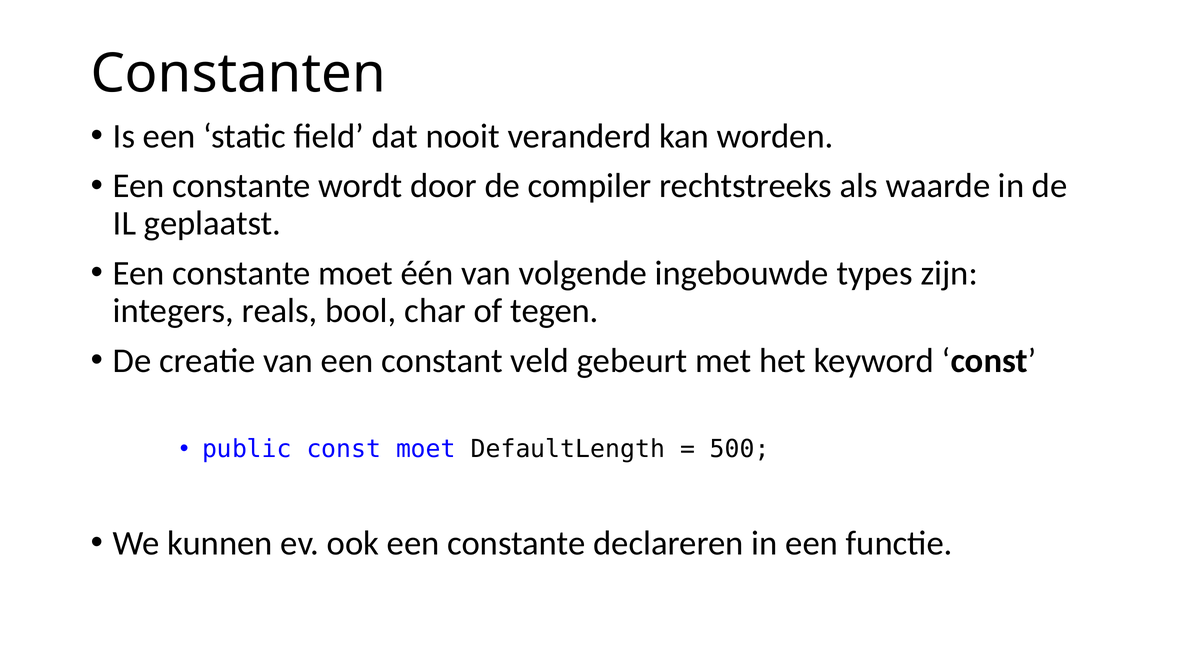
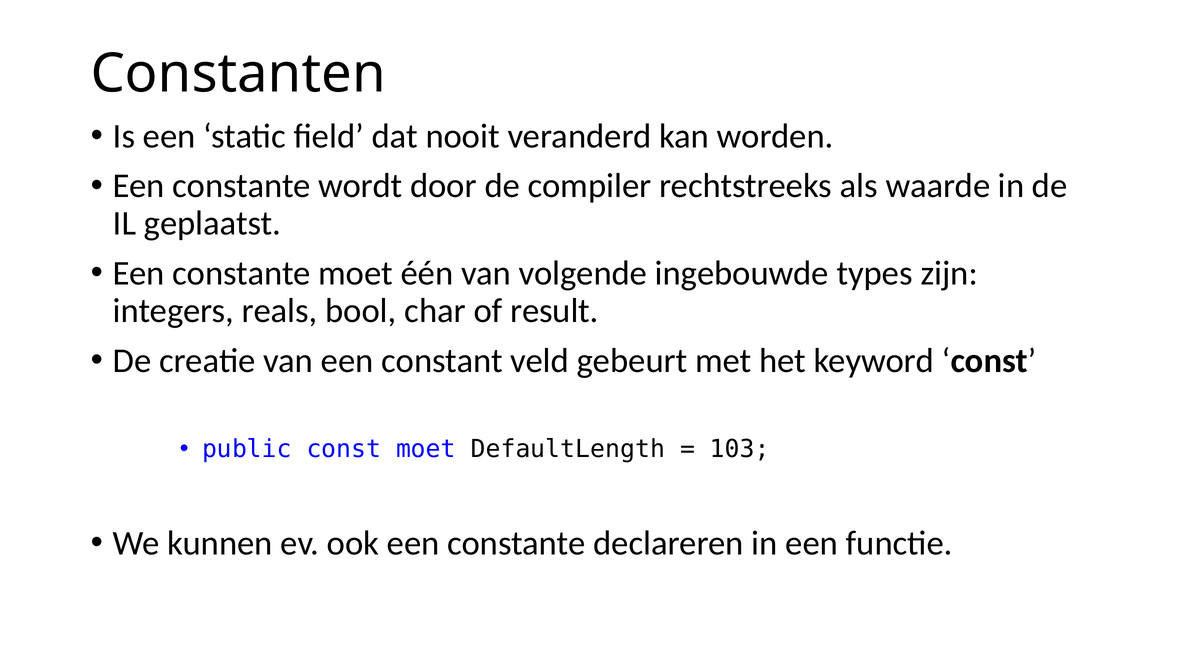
tegen: tegen -> result (554, 311)
500: 500 -> 103 (740, 449)
